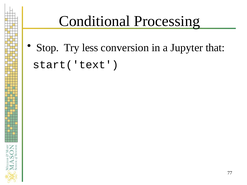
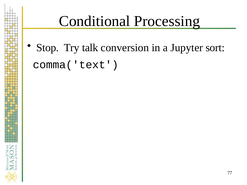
less: less -> talk (90, 48)
that: that -> sort (215, 48)
start('text: start('text -> comma('text (76, 65)
